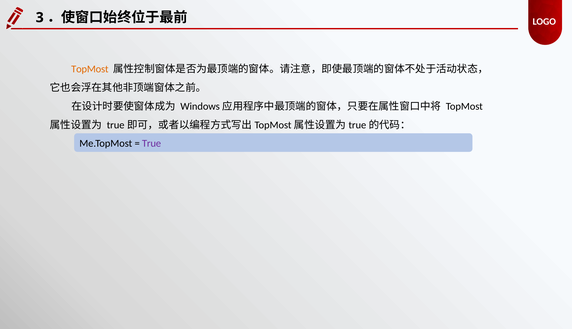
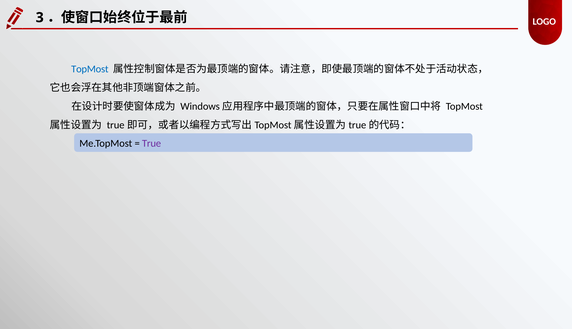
TopMost colour: orange -> blue (90, 69)
